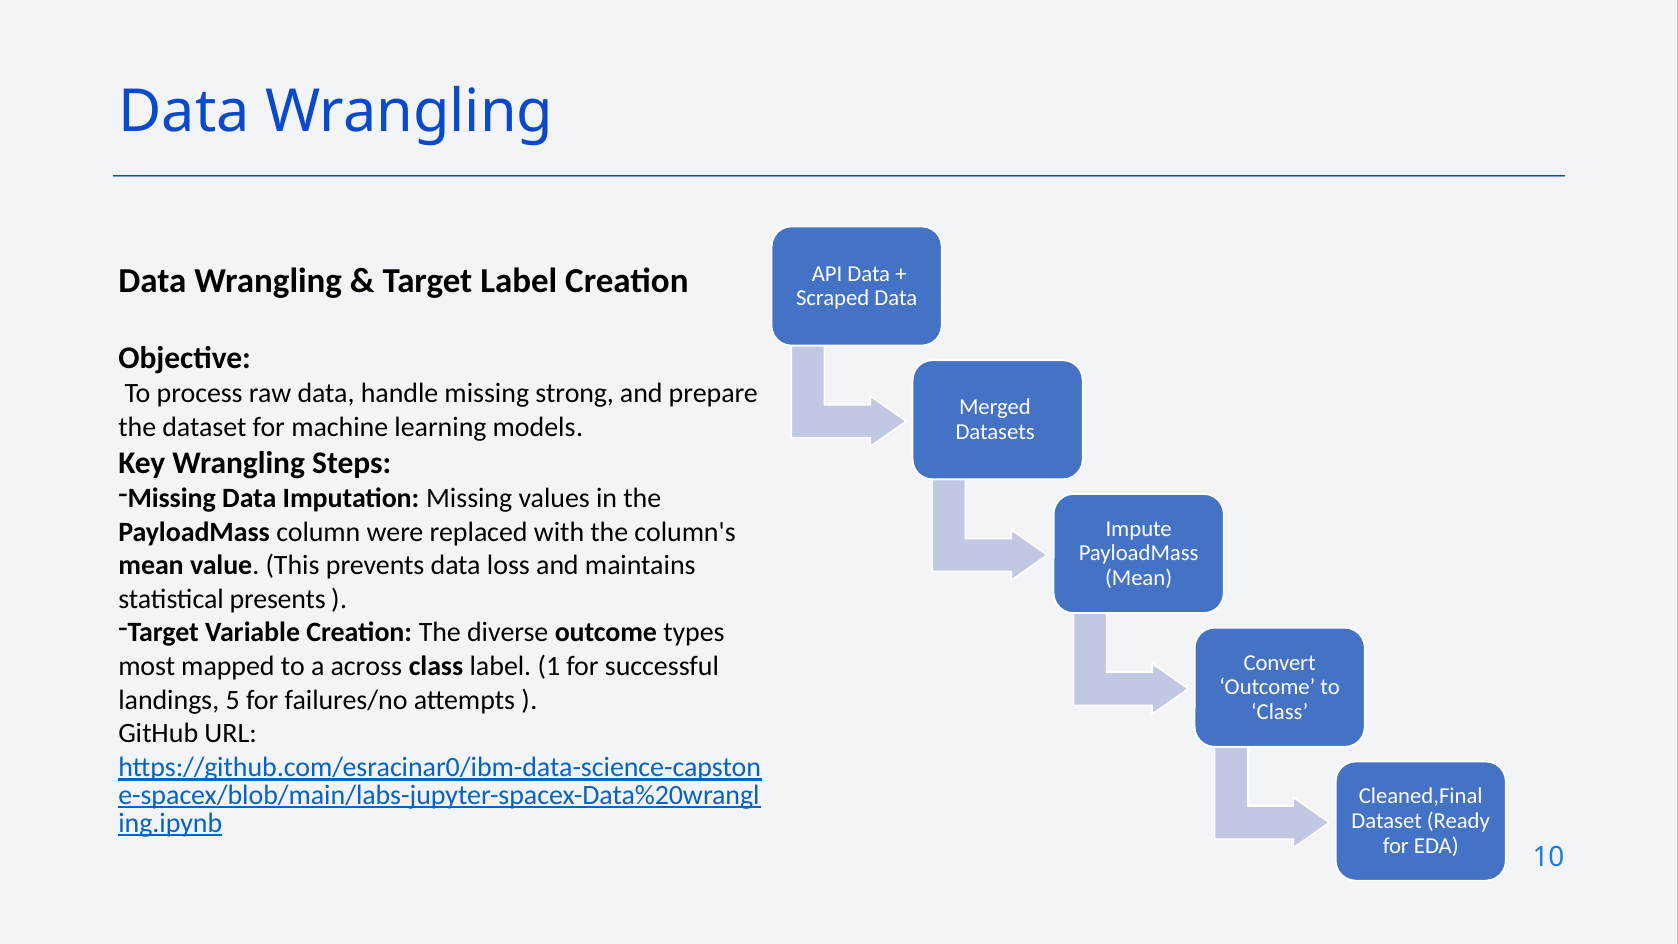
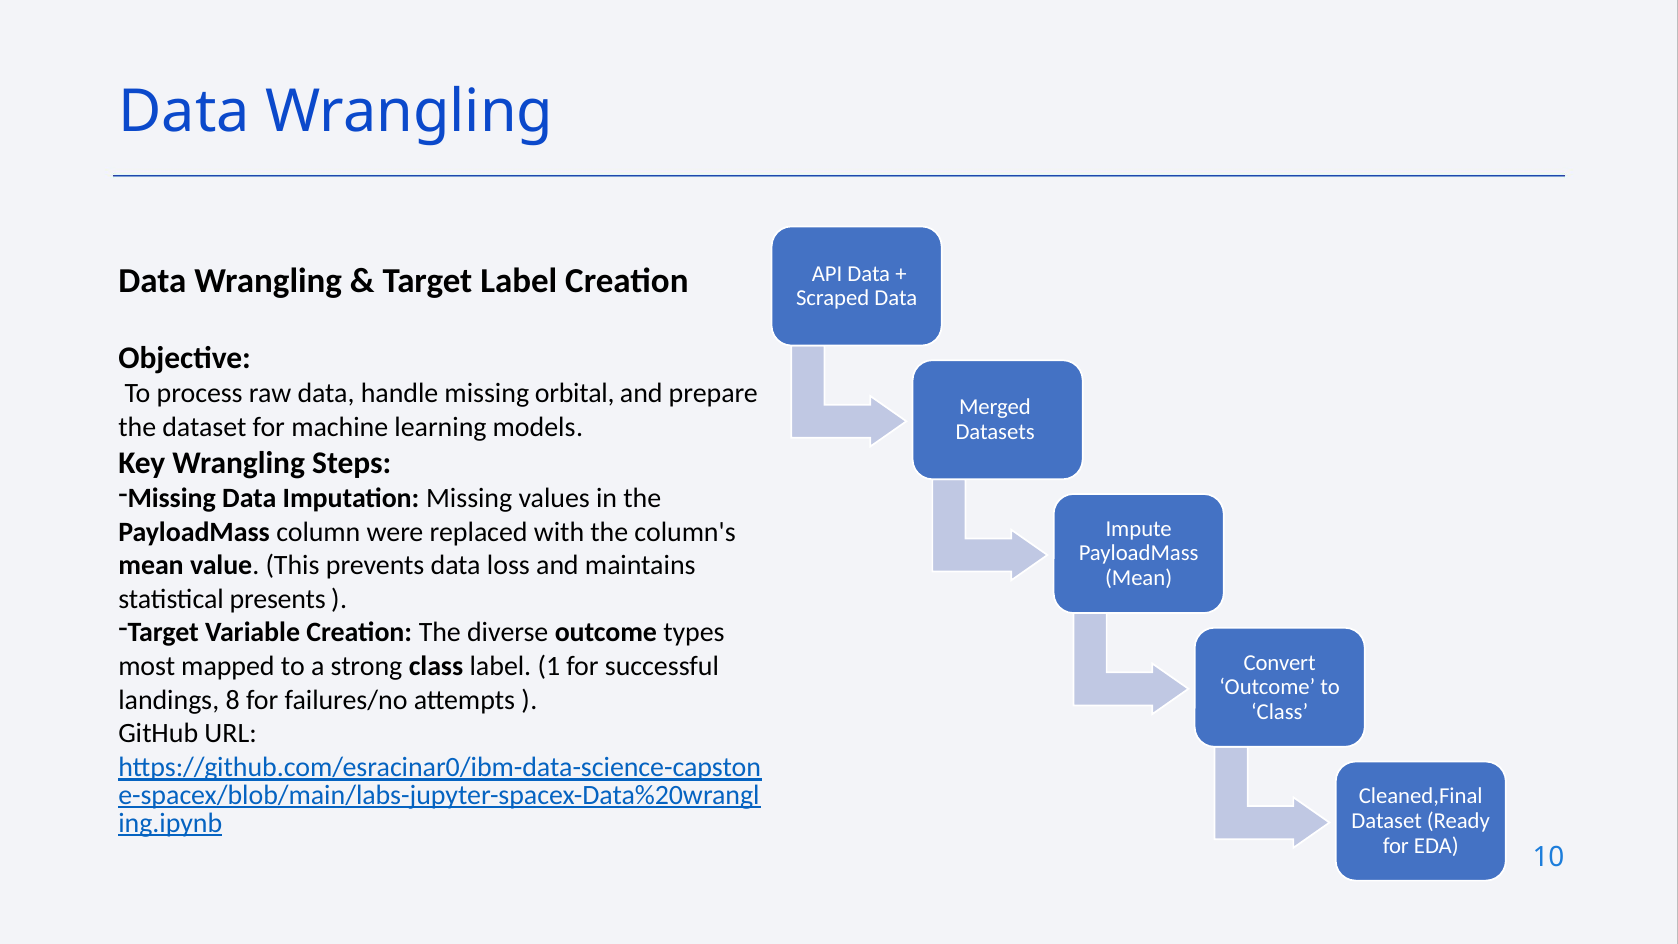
strong: strong -> orbital (575, 394)
across: across -> strong (366, 666)
5: 5 -> 8 (233, 700)
